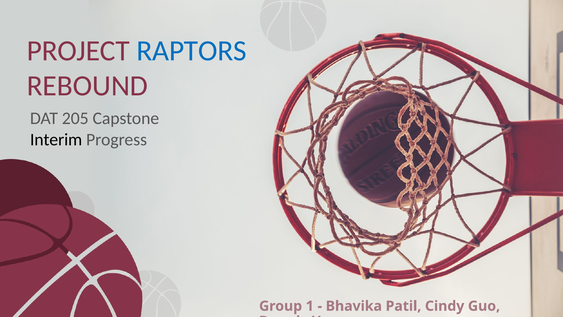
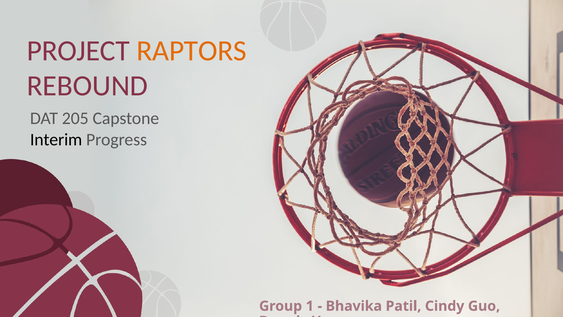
RAPTORS colour: blue -> orange (192, 51)
